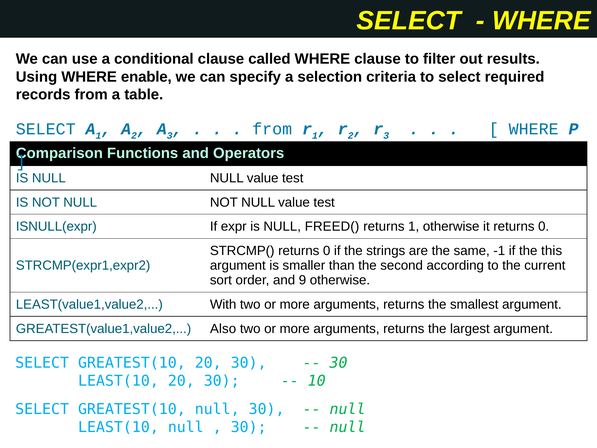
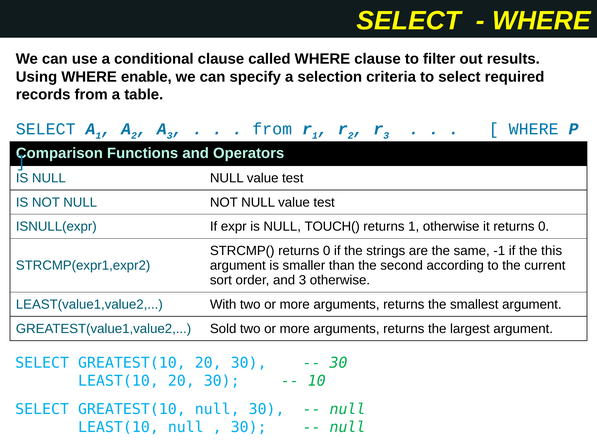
FREED(: FREED( -> TOUCH( (332, 226)
and 9: 9 -> 3 (302, 280)
Also: Also -> Sold (223, 329)
